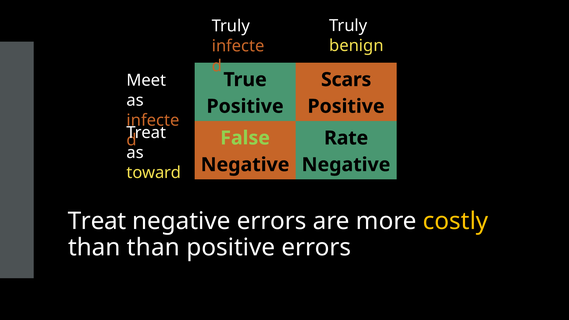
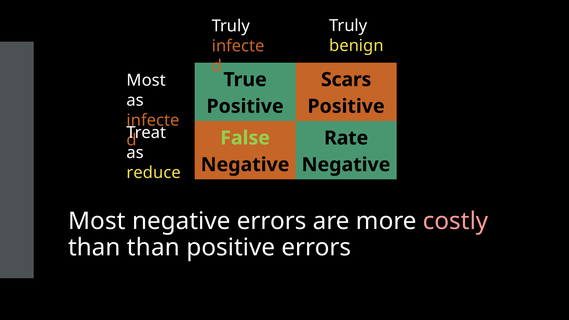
Meet: Meet -> Most (146, 80)
toward: toward -> reduce (154, 173)
Treat: Treat -> Most (97, 221)
costly colour: yellow -> pink (456, 221)
